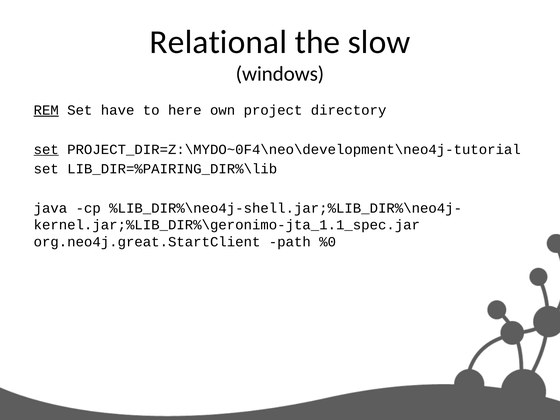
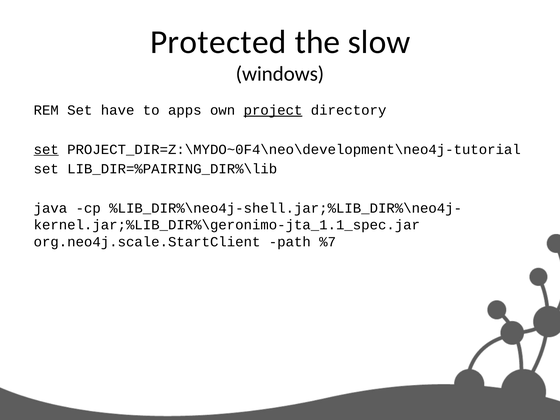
Relational: Relational -> Protected (218, 42)
REM underline: present -> none (46, 110)
here: here -> apps (185, 110)
project underline: none -> present (273, 110)
org.neo4j.great.StartClient: org.neo4j.great.StartClient -> org.neo4j.scale.StartClient (147, 242)
%0: %0 -> %7 (328, 242)
